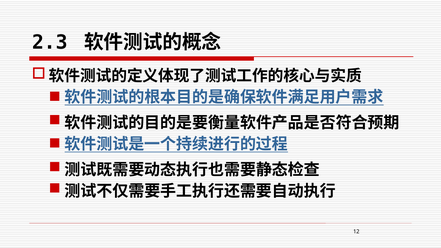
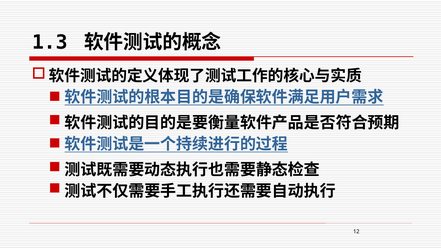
2.3: 2.3 -> 1.3 (50, 42)
